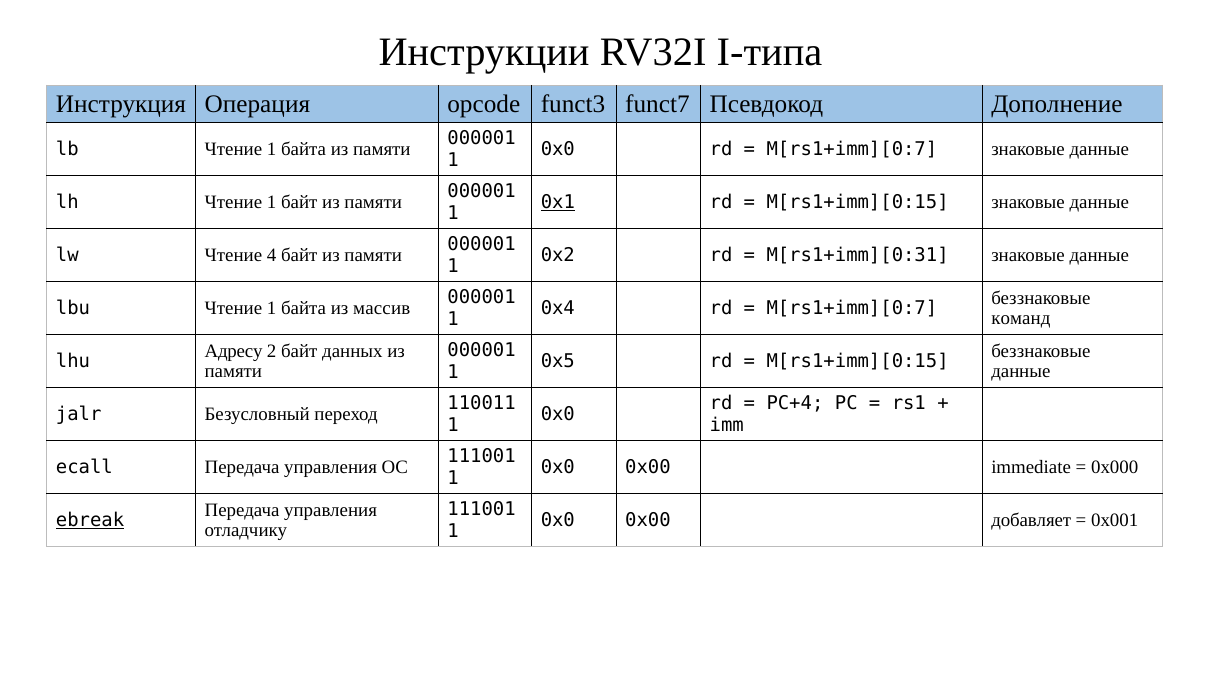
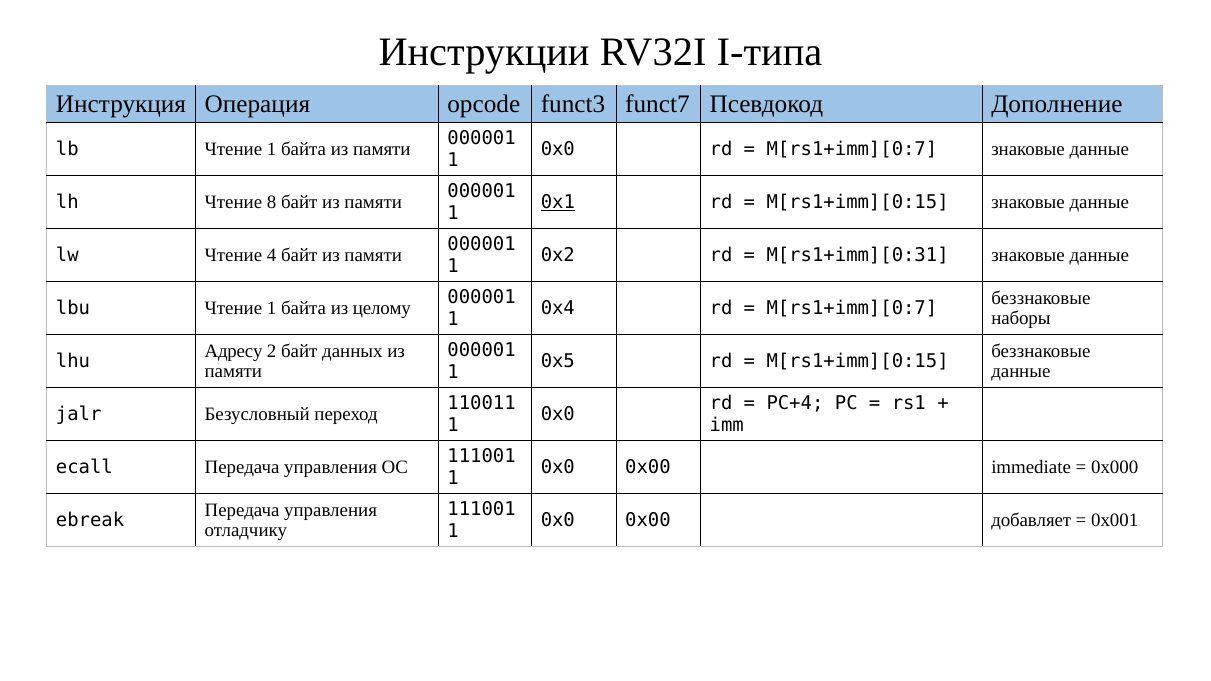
lh Чтение 1: 1 -> 8 (272, 202)
массив: массив -> целому (382, 308)
команд: команд -> наборы (1021, 319)
ebreak underline: present -> none (90, 521)
